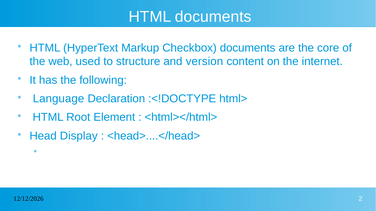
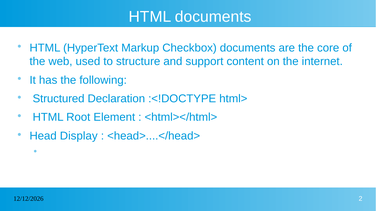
version: version -> support (204, 62)
Language: Language -> Structured (59, 99)
